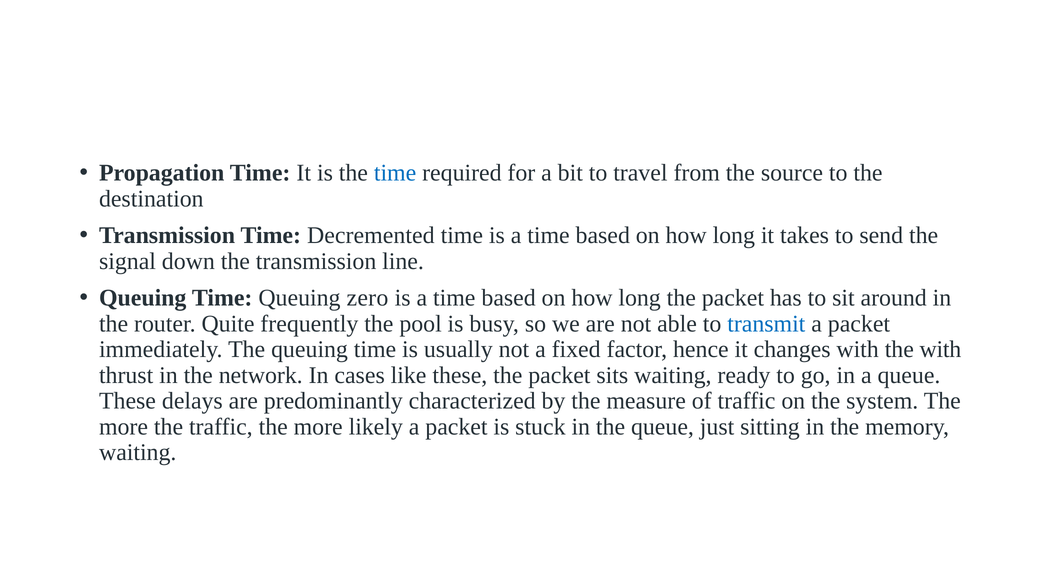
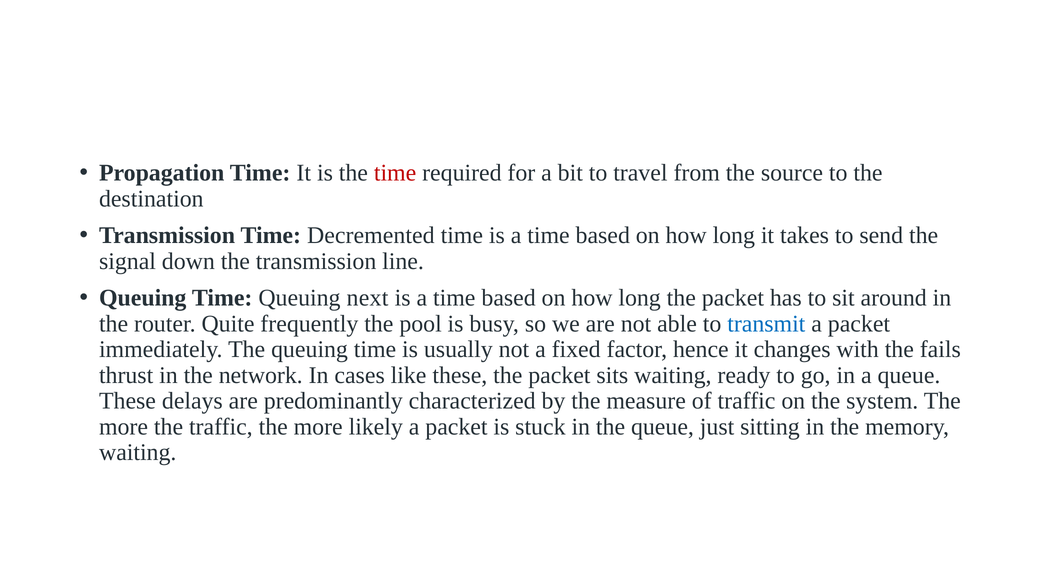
time colour: blue -> red (395, 173)
zero: zero -> next (367, 298)
the with: with -> fails (940, 349)
